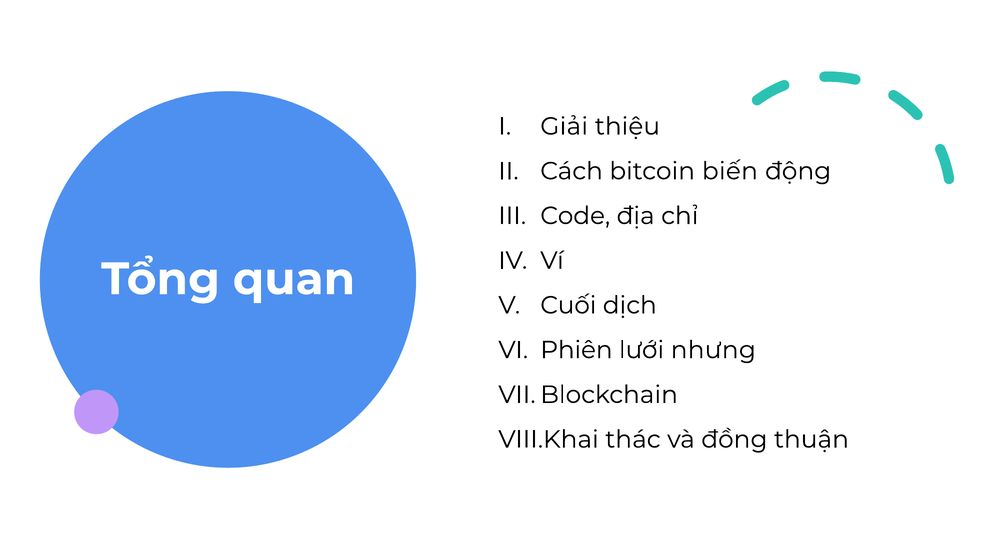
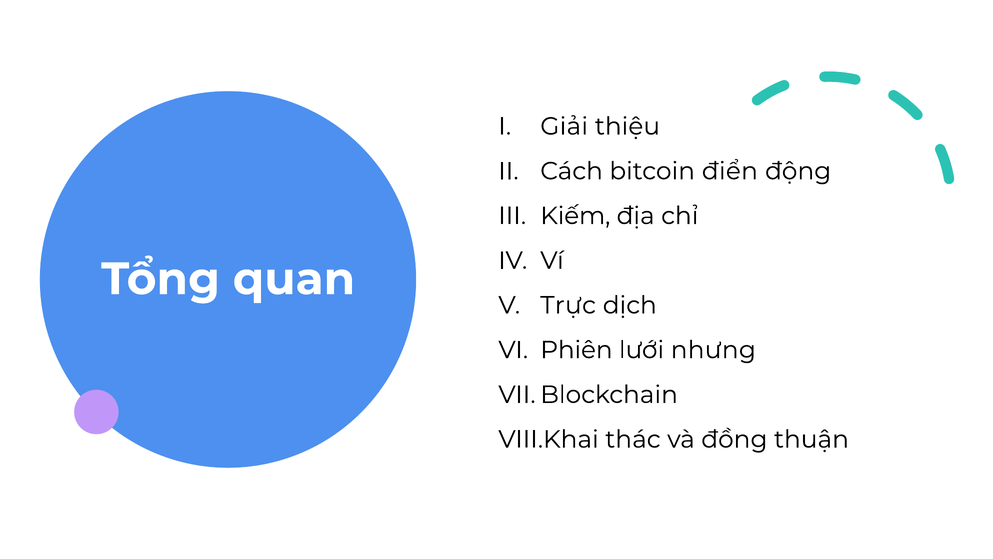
biến: biến -> điển (730, 171)
Code: Code -> Kiếm (575, 216)
Cuối: Cuối -> Trực (568, 305)
